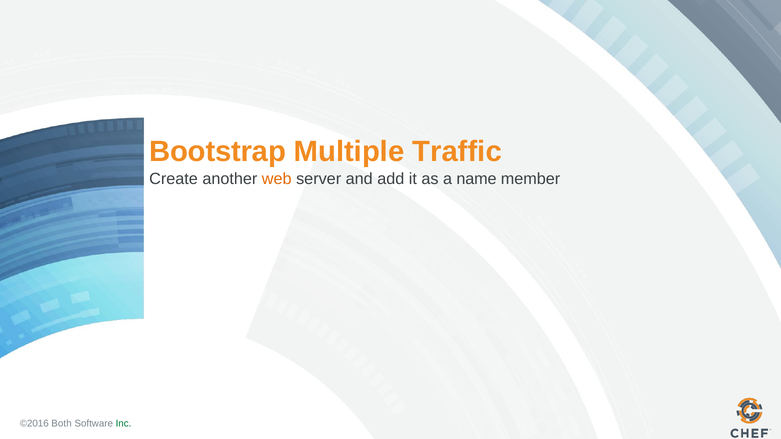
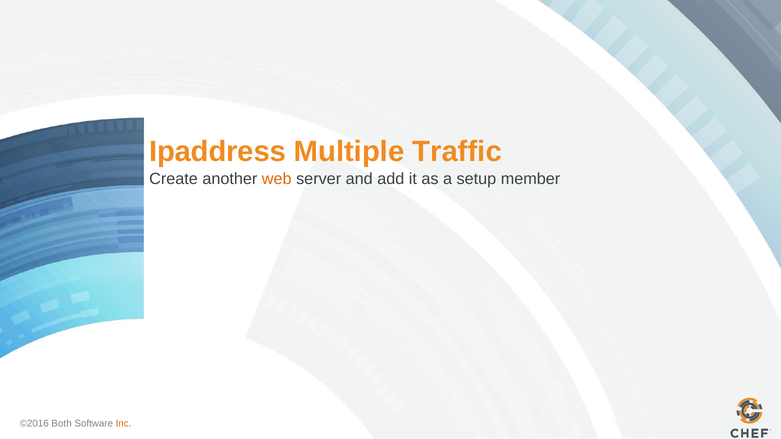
Bootstrap: Bootstrap -> Ipaddress (218, 152)
name: name -> setup (476, 179)
Inc colour: green -> orange (123, 424)
